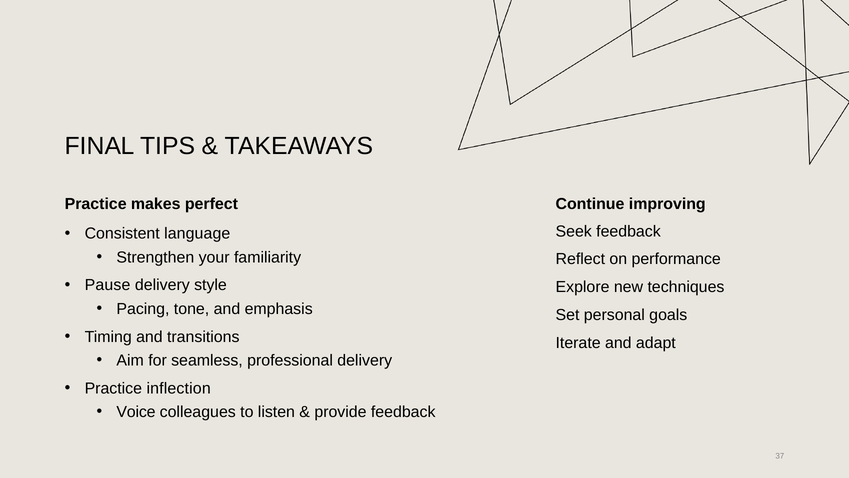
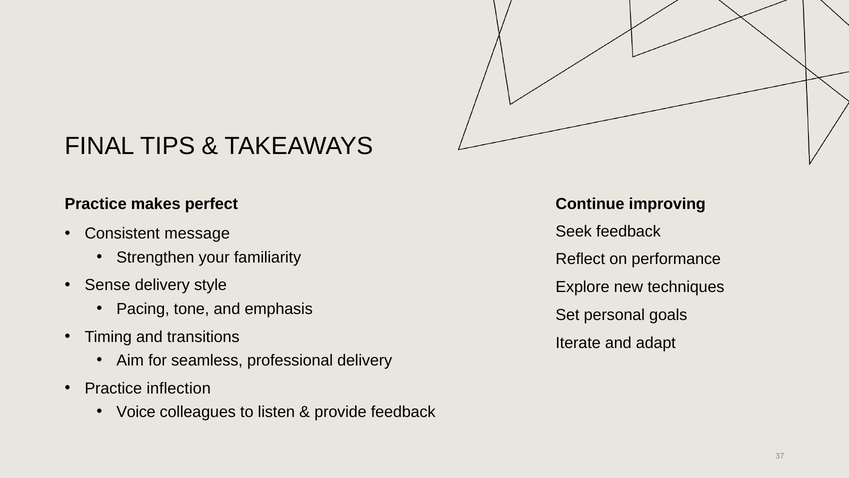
language: language -> message (197, 234)
Pause: Pause -> Sense (108, 285)
